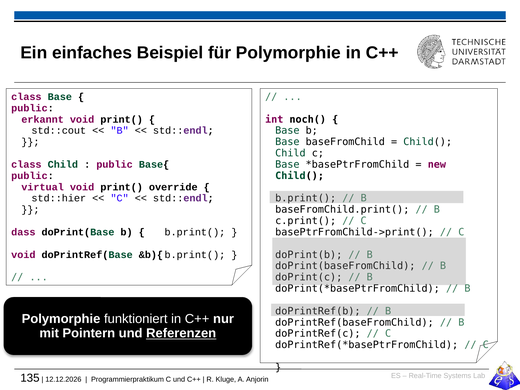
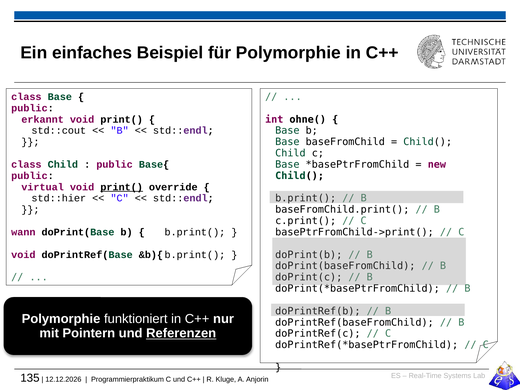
noch(: noch( -> ohne( (308, 119)
print( underline: none -> present (122, 187)
dass: dass -> wann (23, 232)
